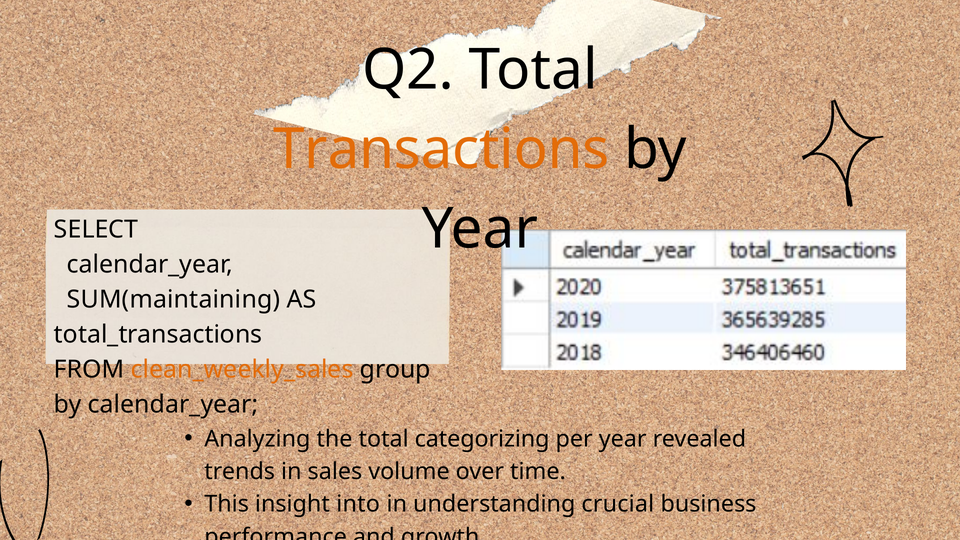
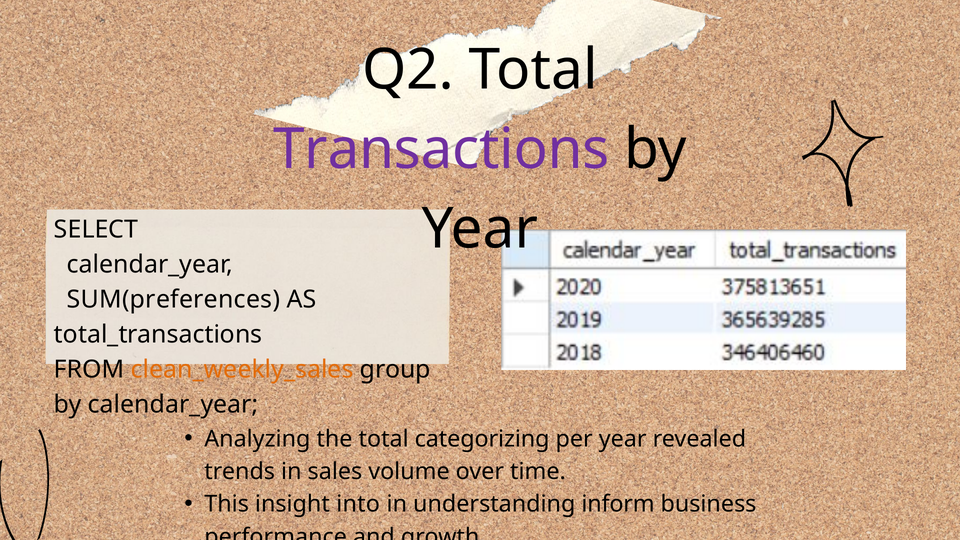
Transactions colour: orange -> purple (441, 149)
SUM(maintaining: SUM(maintaining -> SUM(preferences (174, 299)
crucial: crucial -> inform (618, 504)
